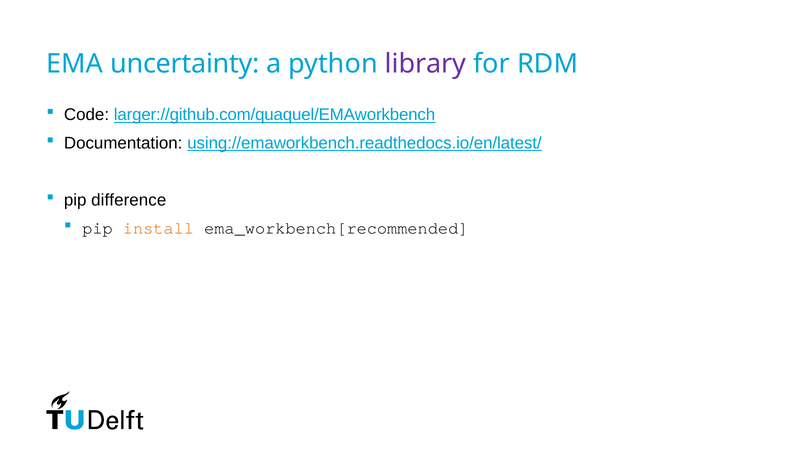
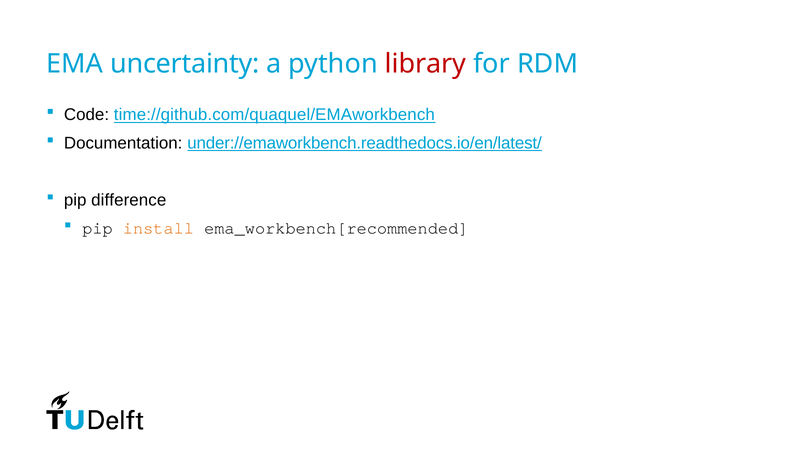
library colour: purple -> red (425, 64)
larger://github.com/quaquel/EMAworkbench: larger://github.com/quaquel/EMAworkbench -> time://github.com/quaquel/EMAworkbench (274, 115)
using://emaworkbench.readthedocs.io/en/latest/: using://emaworkbench.readthedocs.io/en/latest/ -> under://emaworkbench.readthedocs.io/en/latest/ (364, 143)
